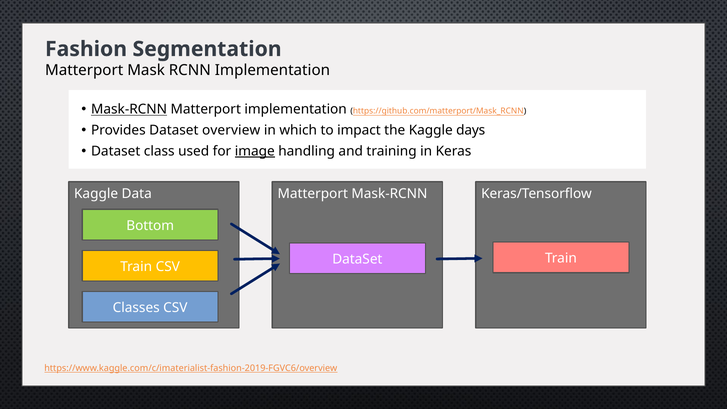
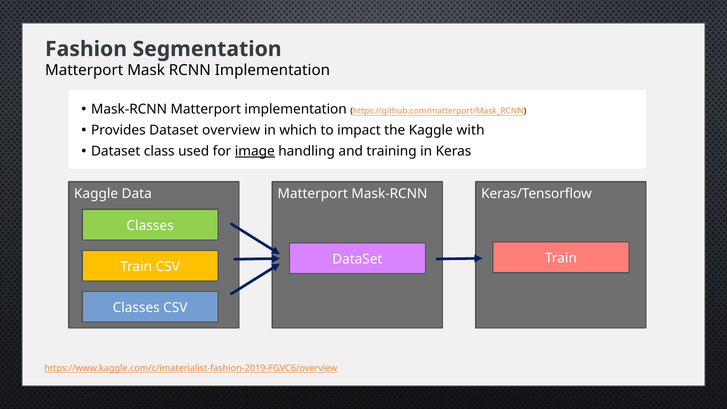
Mask-RCNN underline: present -> none (129, 109)
days: days -> with (471, 130)
Bottom: Bottom -> Classes (150, 226)
